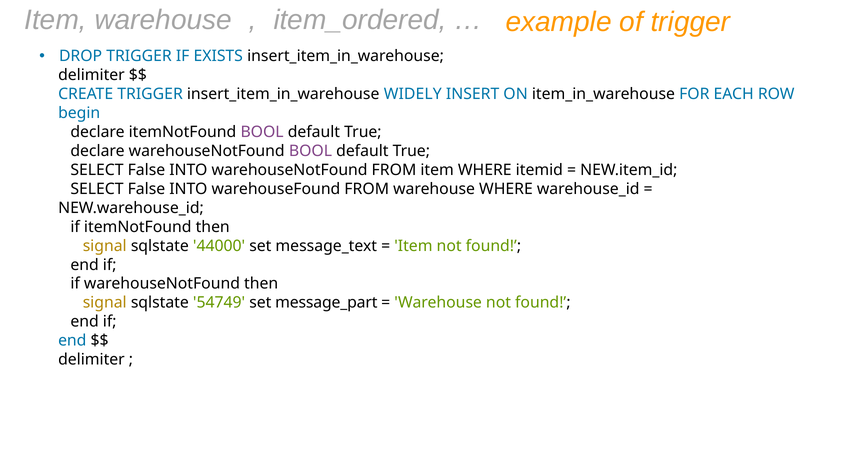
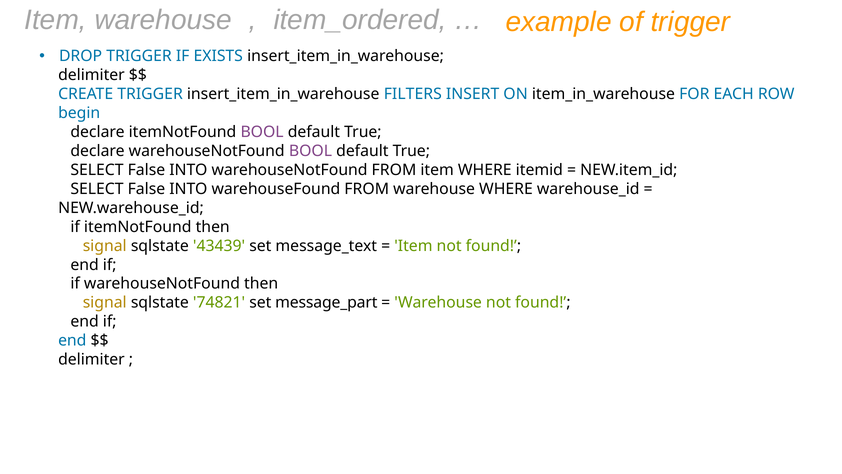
WIDELY: WIDELY -> FILTERS (413, 94)
44000: 44000 -> 43439 (219, 246)
54749: 54749 -> 74821 (219, 302)
